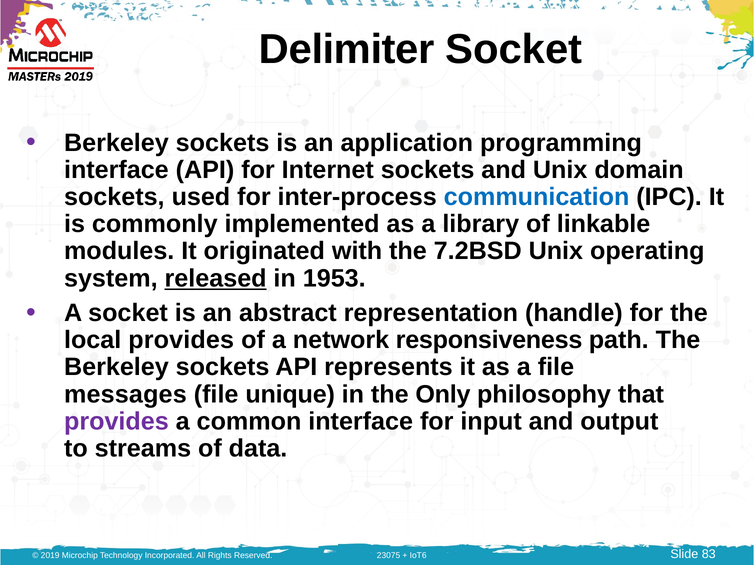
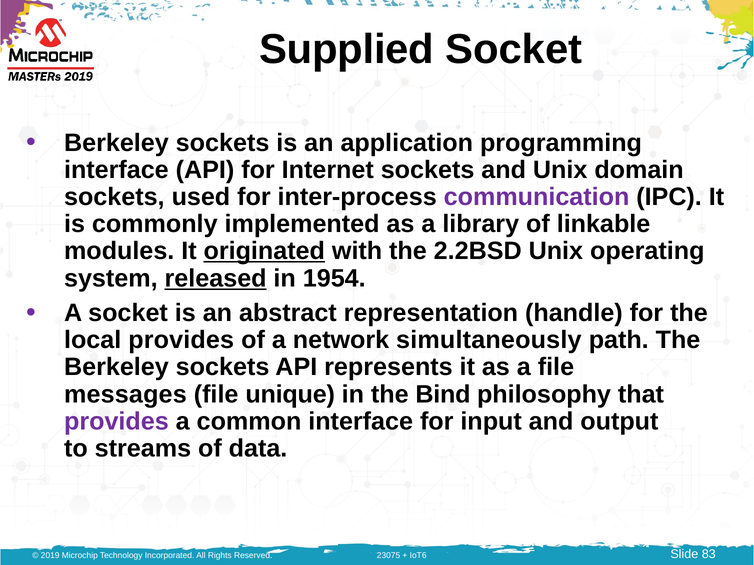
Delimiter: Delimiter -> Supplied (347, 49)
communication colour: blue -> purple (537, 197)
originated underline: none -> present (264, 251)
7.2BSD: 7.2BSD -> 2.2BSD (478, 251)
1953: 1953 -> 1954 (334, 279)
responsiveness: responsiveness -> simultaneously (489, 340)
Only: Only -> Bind (443, 395)
